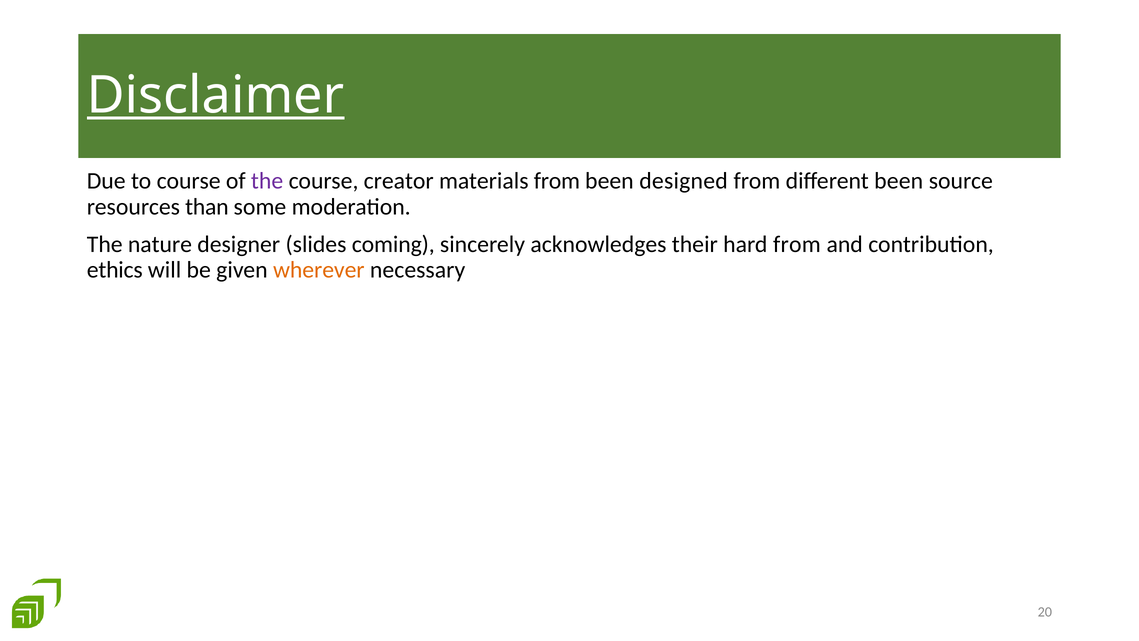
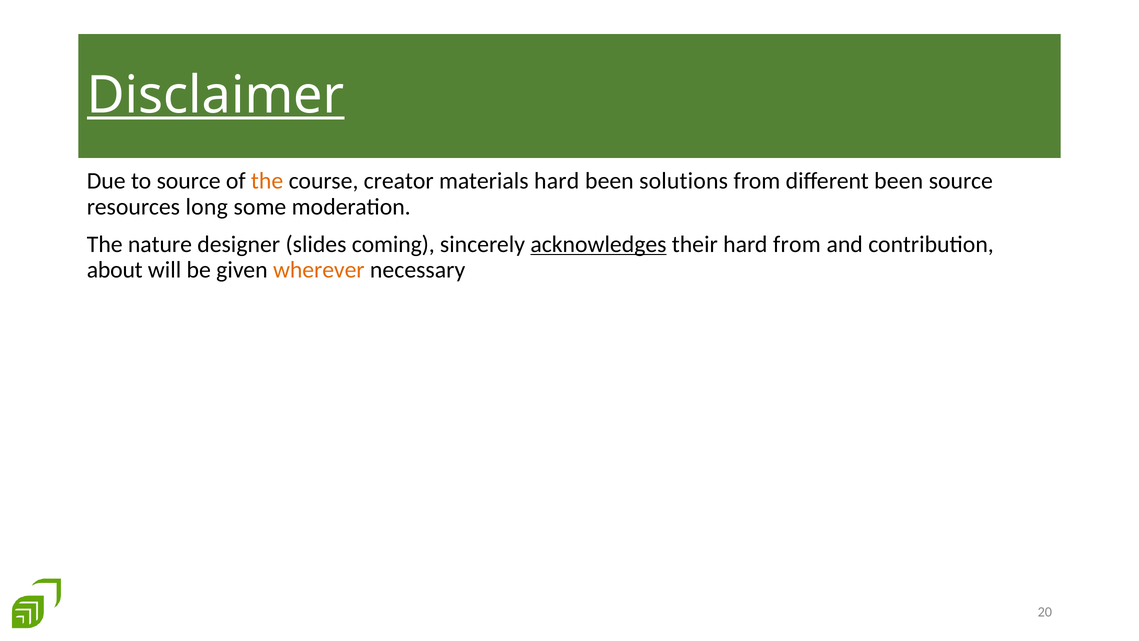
to course: course -> source (189, 181)
the colour: purple -> orange (267, 181)
materials from: from -> hard (557, 181)
designed: designed -> solutions (684, 181)
than: than -> long (207, 207)
acknowledges underline: none -> present (598, 244)
ethics: ethics -> about (115, 270)
